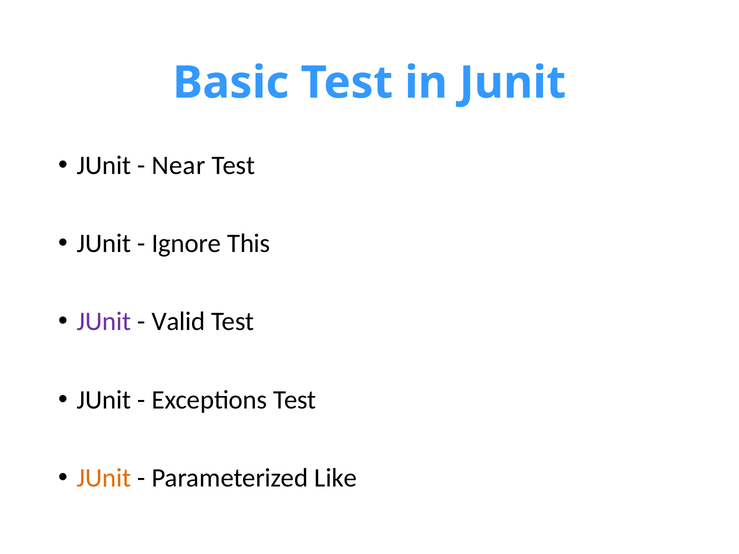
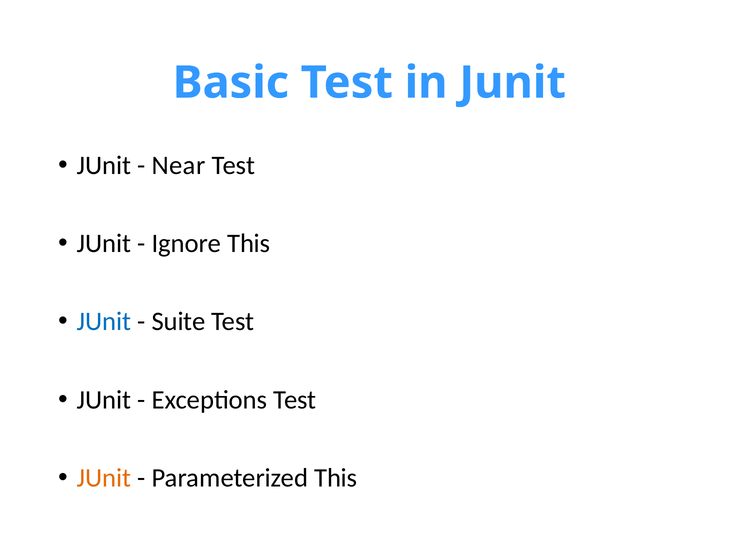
JUnit colour: purple -> blue (104, 322)
Valid: Valid -> Suite (179, 322)
Parameterized Like: Like -> This (336, 478)
